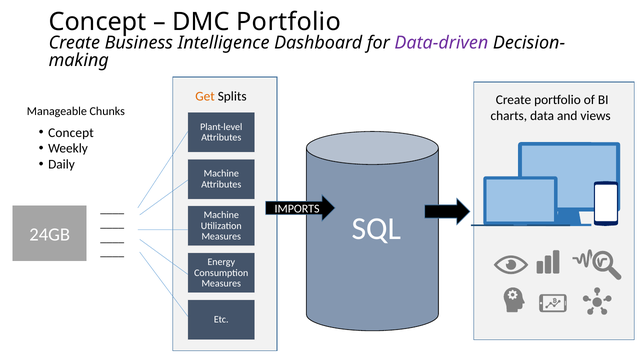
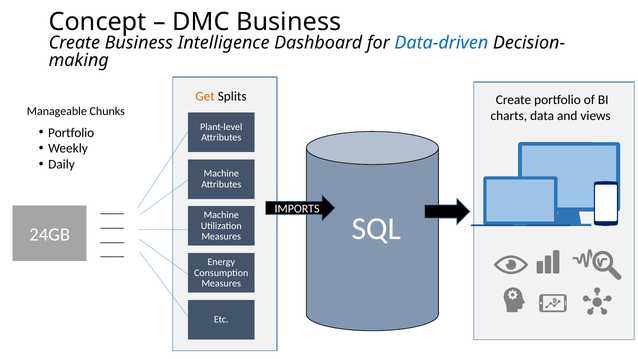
DMC Portfolio: Portfolio -> Business (289, 22)
Data-driven colour: purple -> blue (441, 43)
Concept: Concept -> Portfolio (71, 133)
